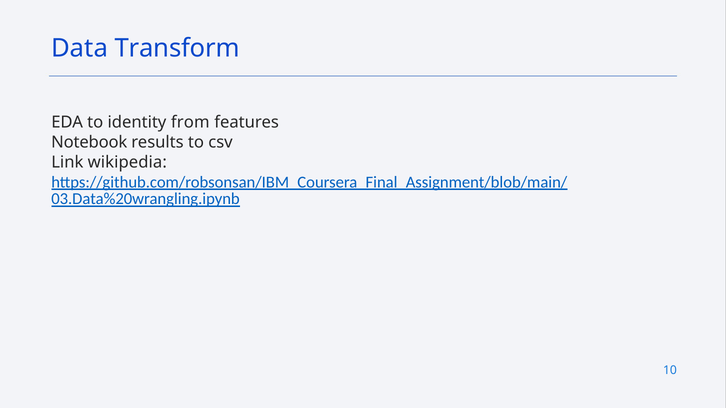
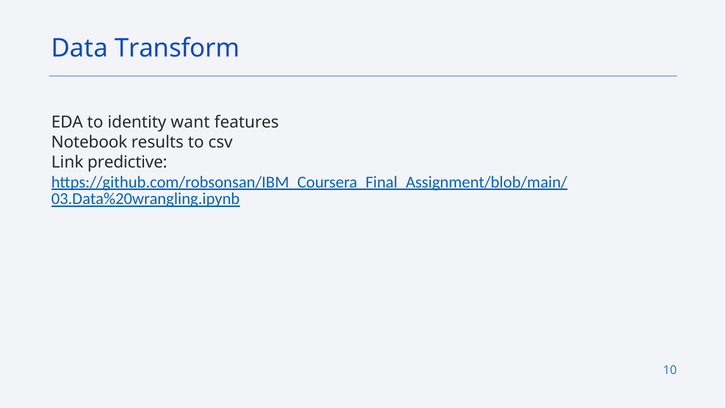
from: from -> want (190, 123)
wikipedia: wikipedia -> predictive (127, 162)
